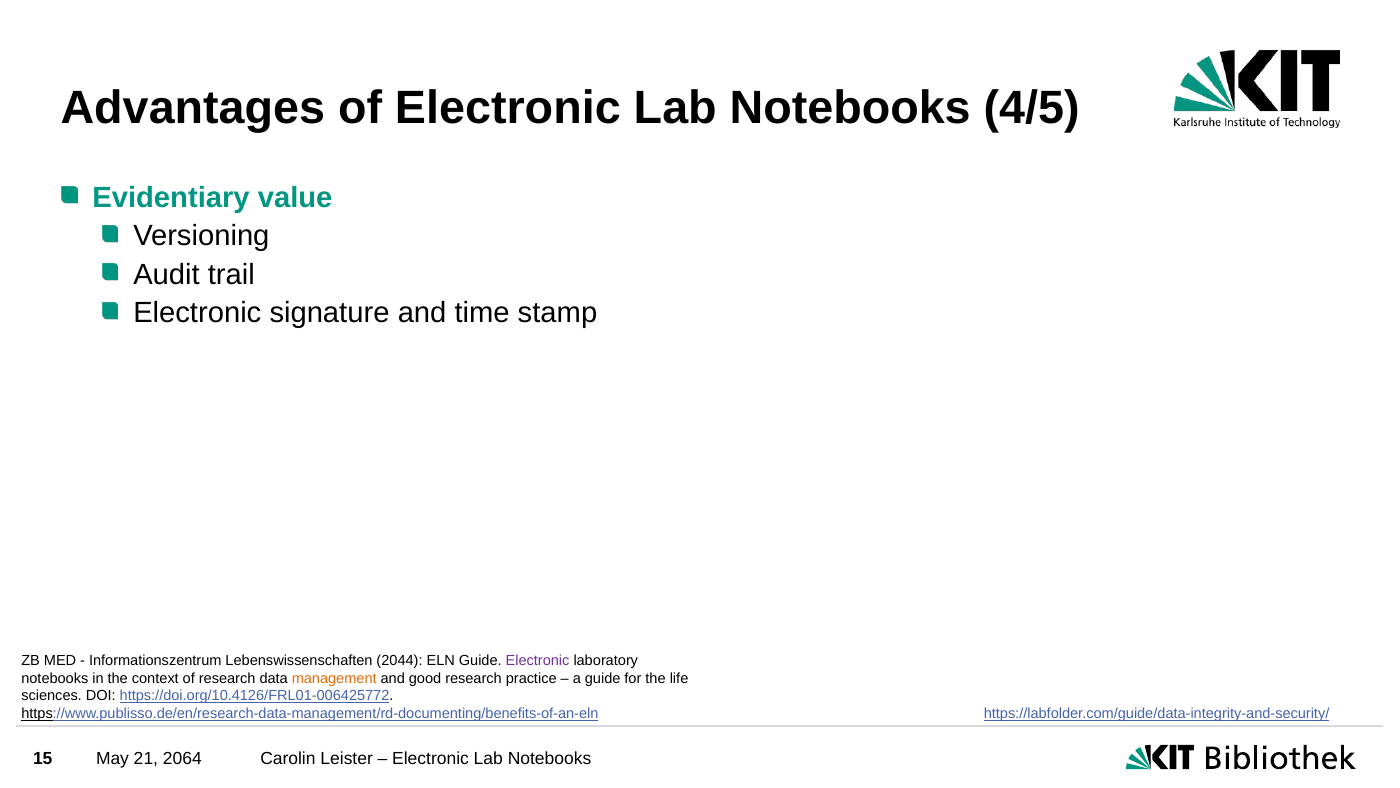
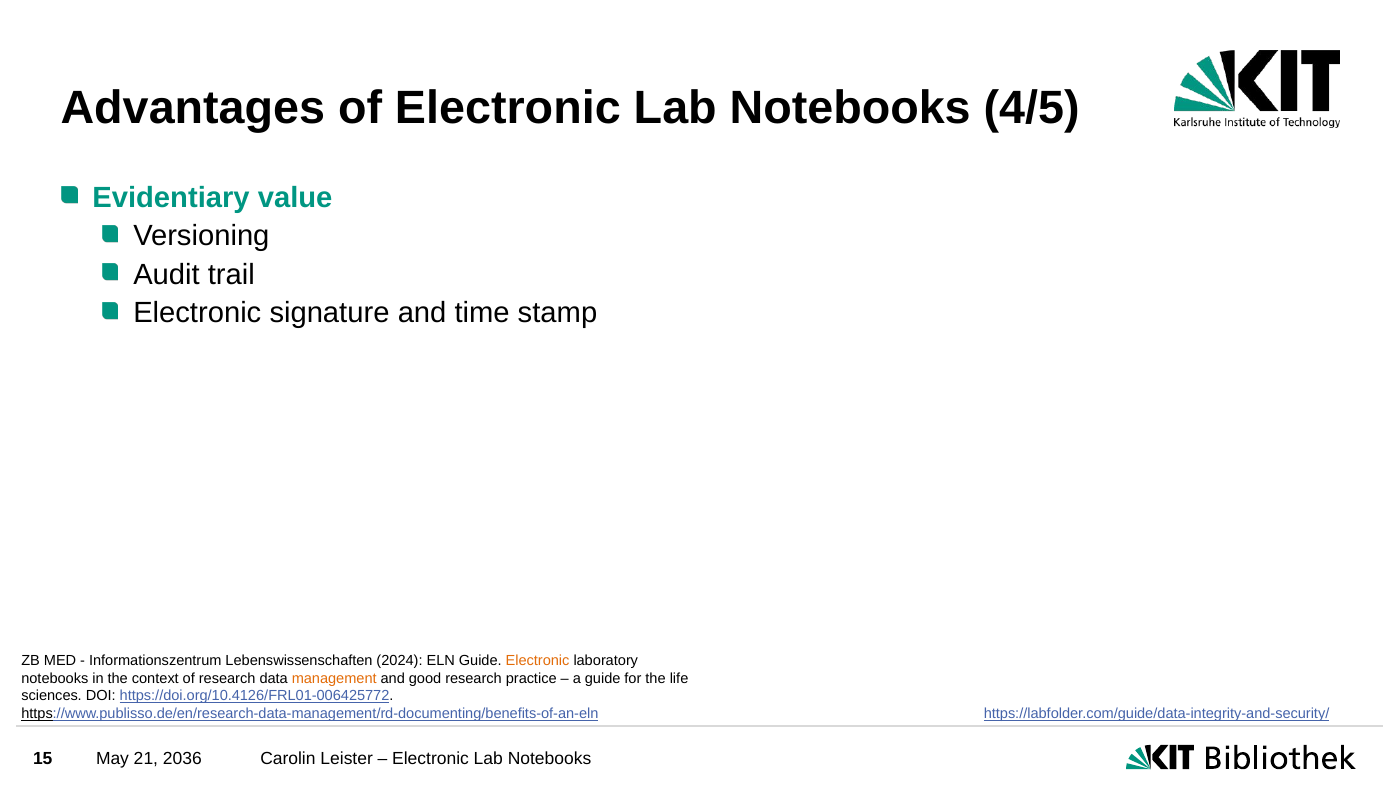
2044: 2044 -> 2024 (400, 660)
Electronic colour: purple -> orange (538, 660)
2064: 2064 -> 2036 (182, 758)
